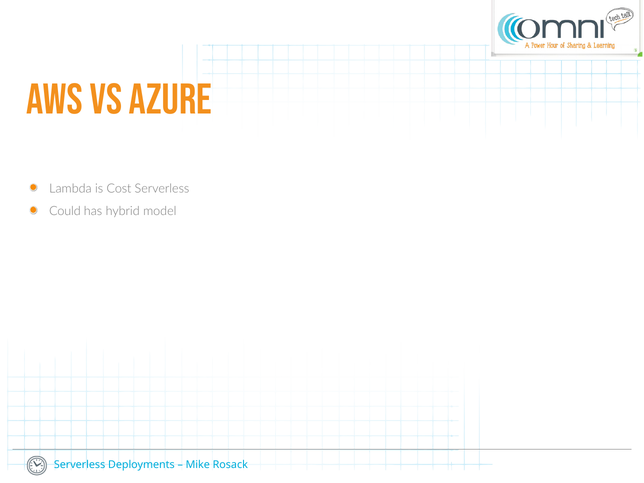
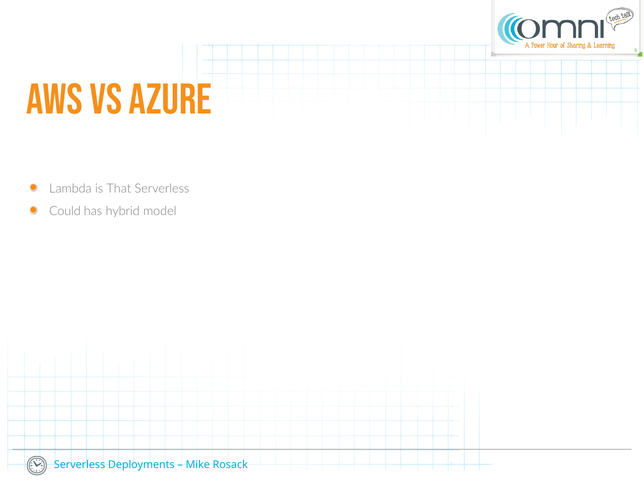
Cost: Cost -> That (119, 189)
